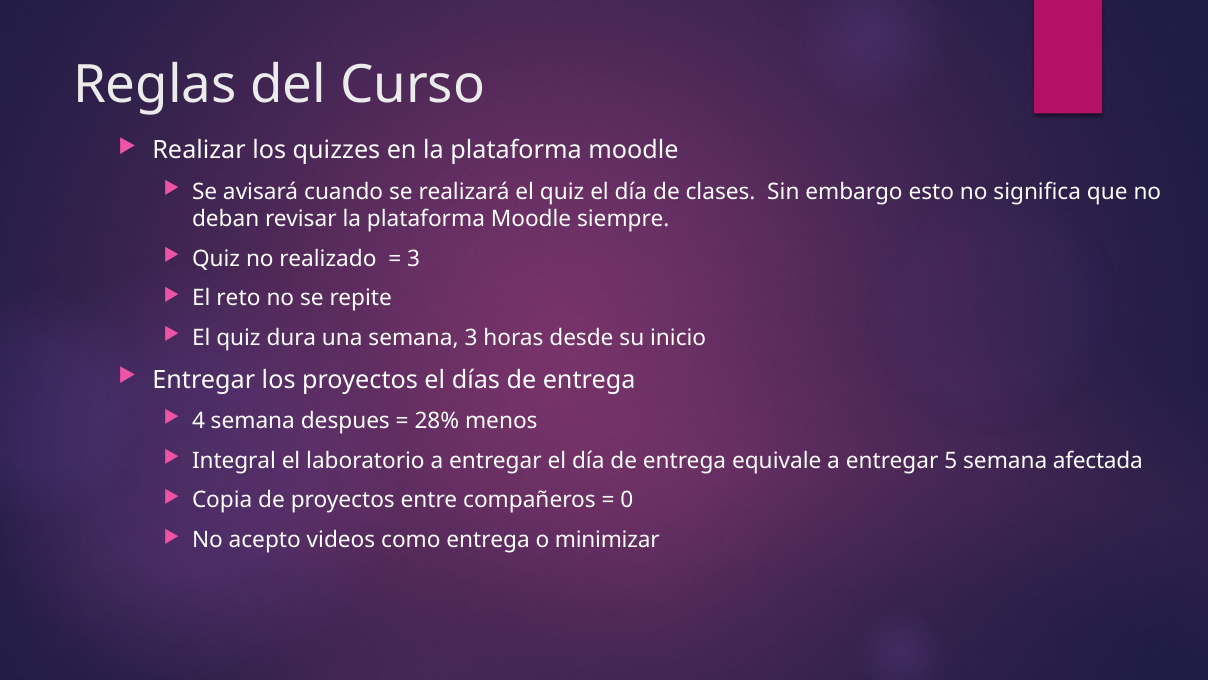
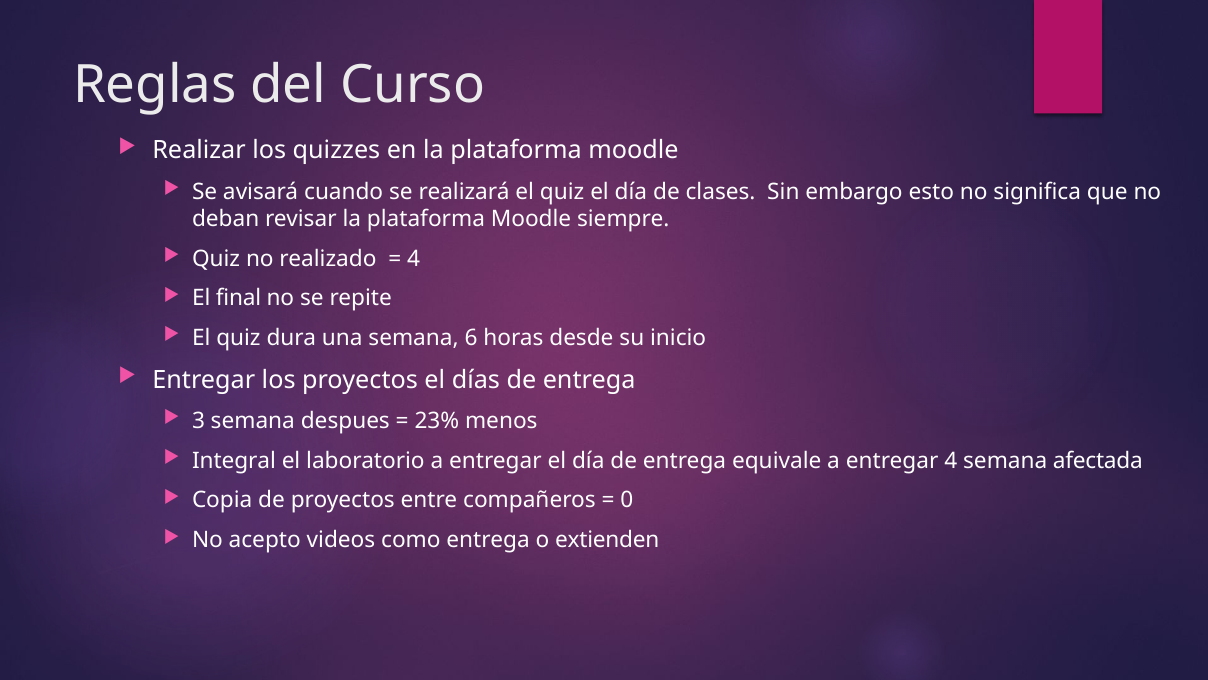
3: 3 -> 4 (414, 258)
reto: reto -> final (239, 298)
semana 3: 3 -> 6 (471, 338)
4: 4 -> 3 (198, 421)
28%: 28% -> 23% (437, 421)
entregar 5: 5 -> 4 (951, 460)
minimizar: minimizar -> extienden (607, 540)
